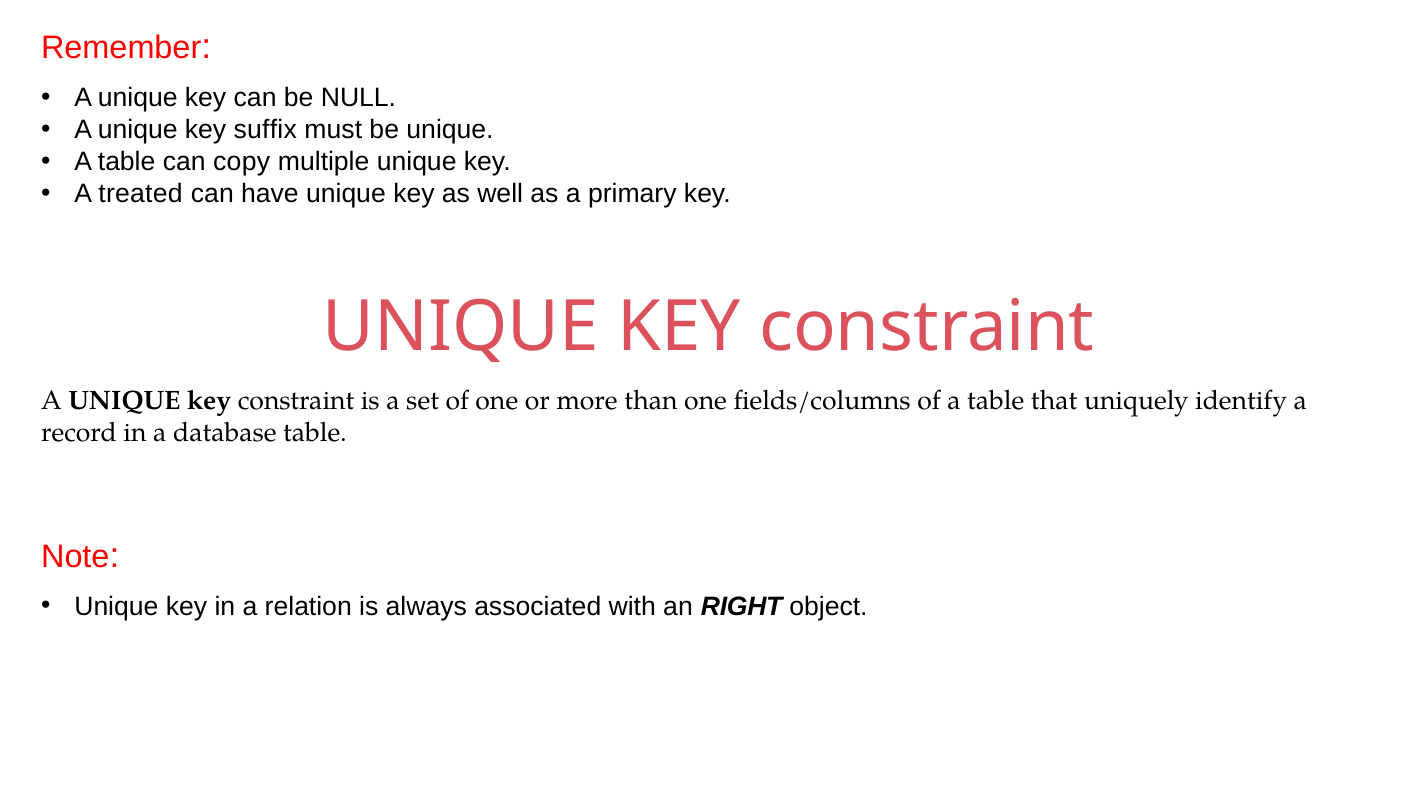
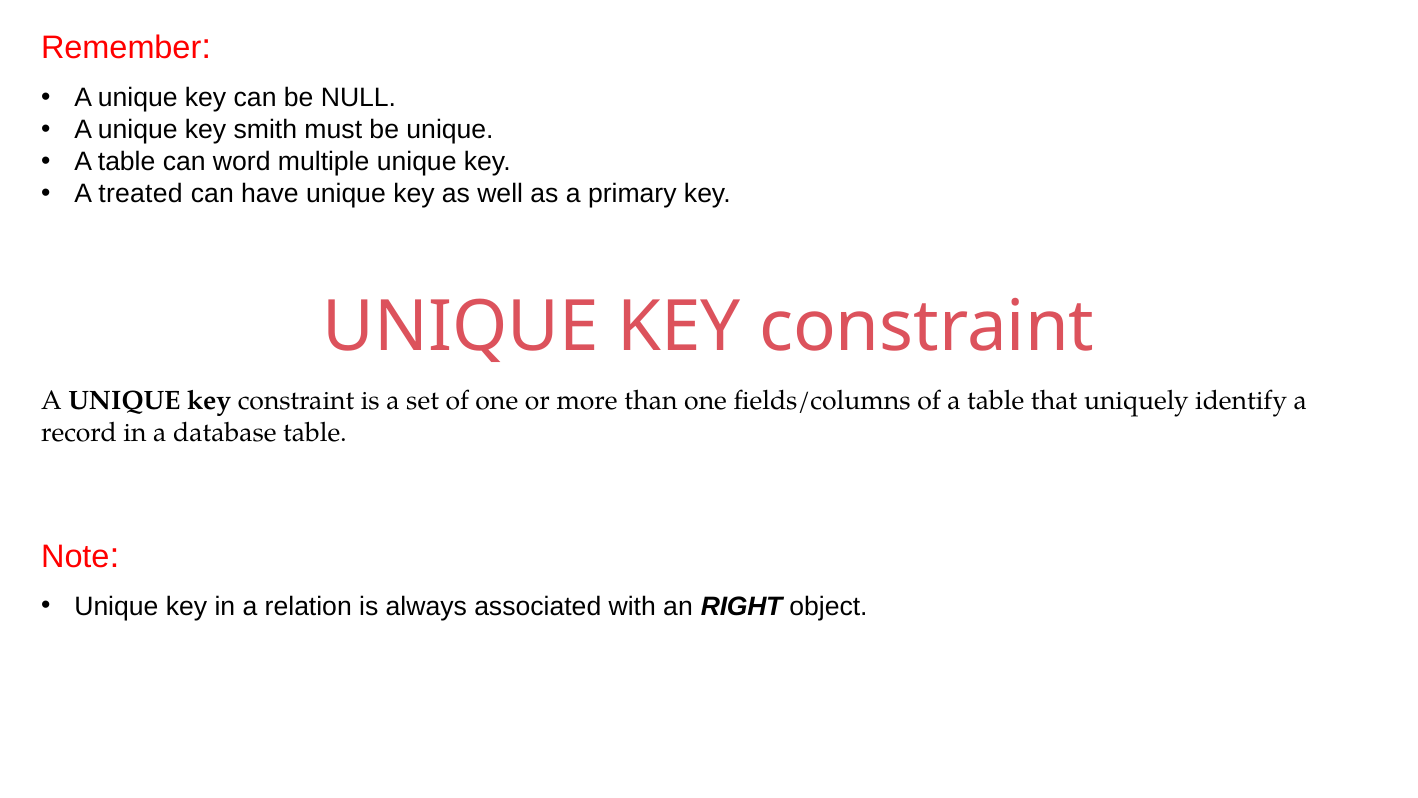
suffix: suffix -> smith (265, 130)
copy: copy -> word (242, 162)
